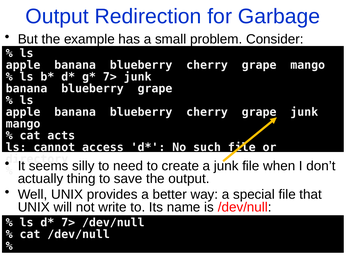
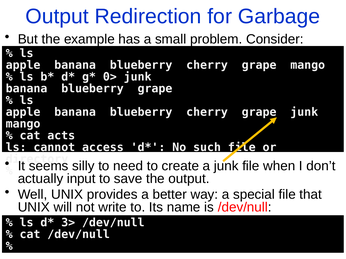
7>: 7> -> 0> (110, 77)
thing: thing -> input (81, 179)
7>: 7> -> 3> (68, 223)
